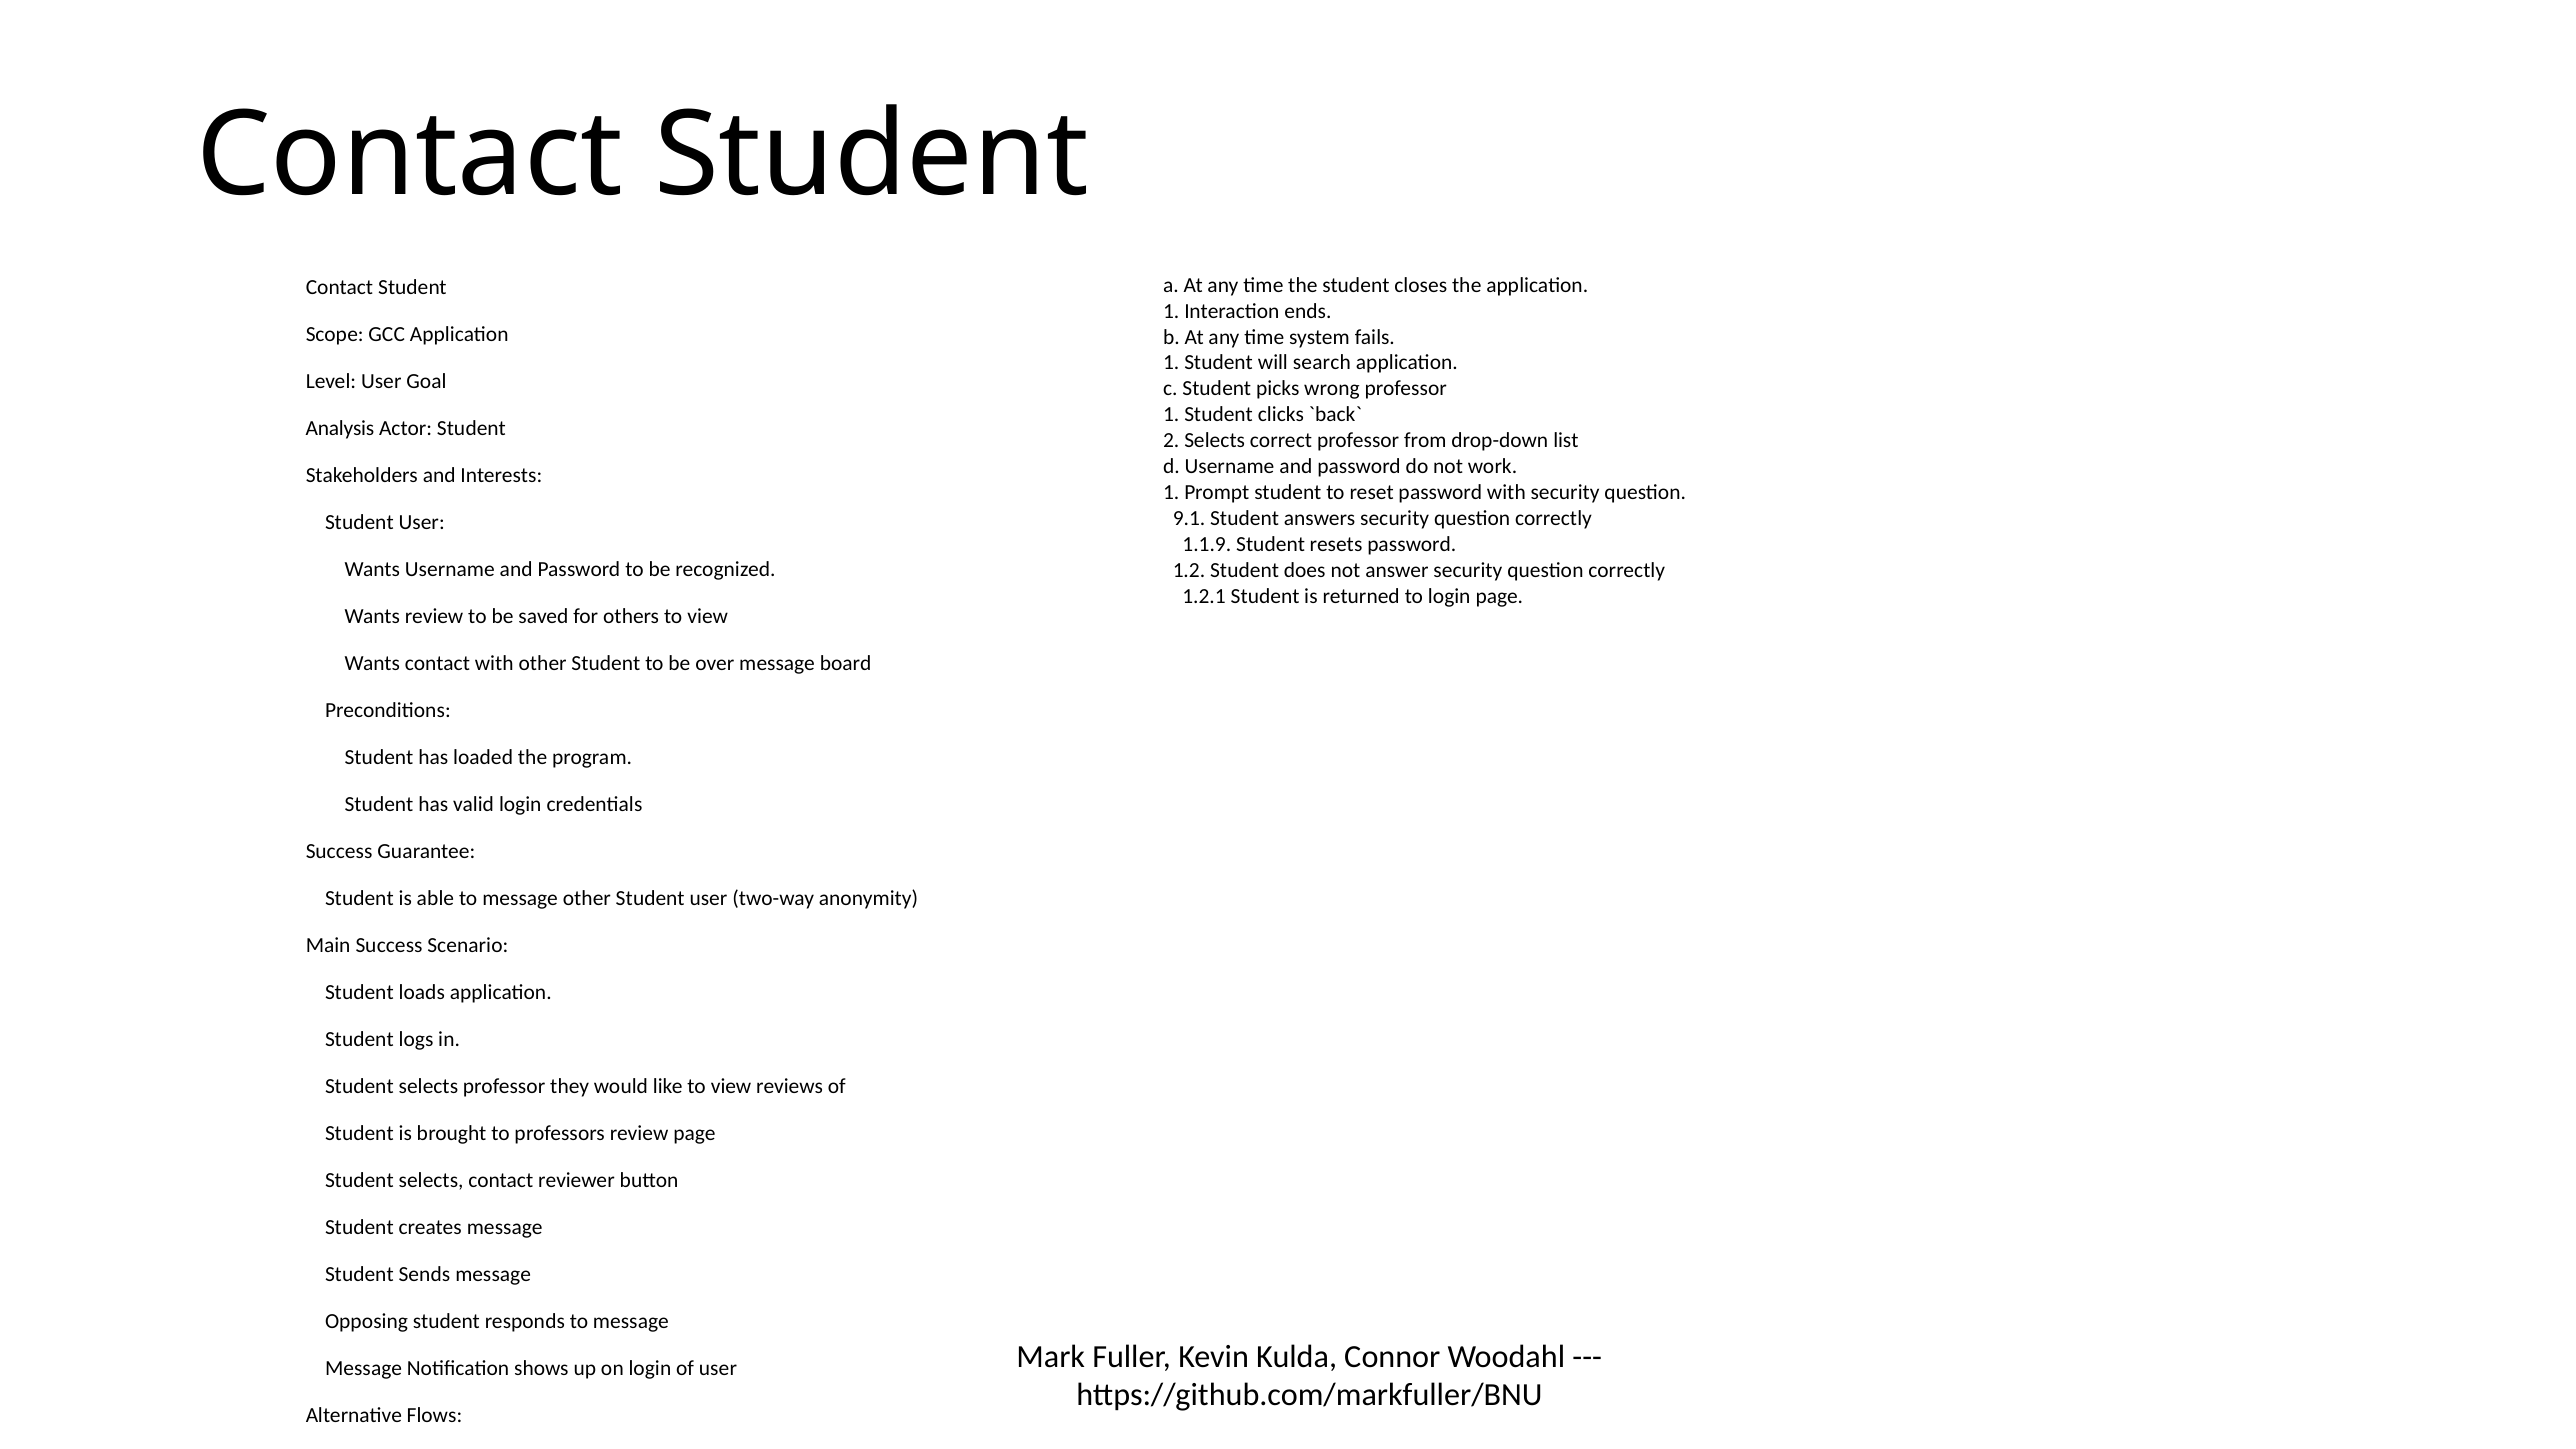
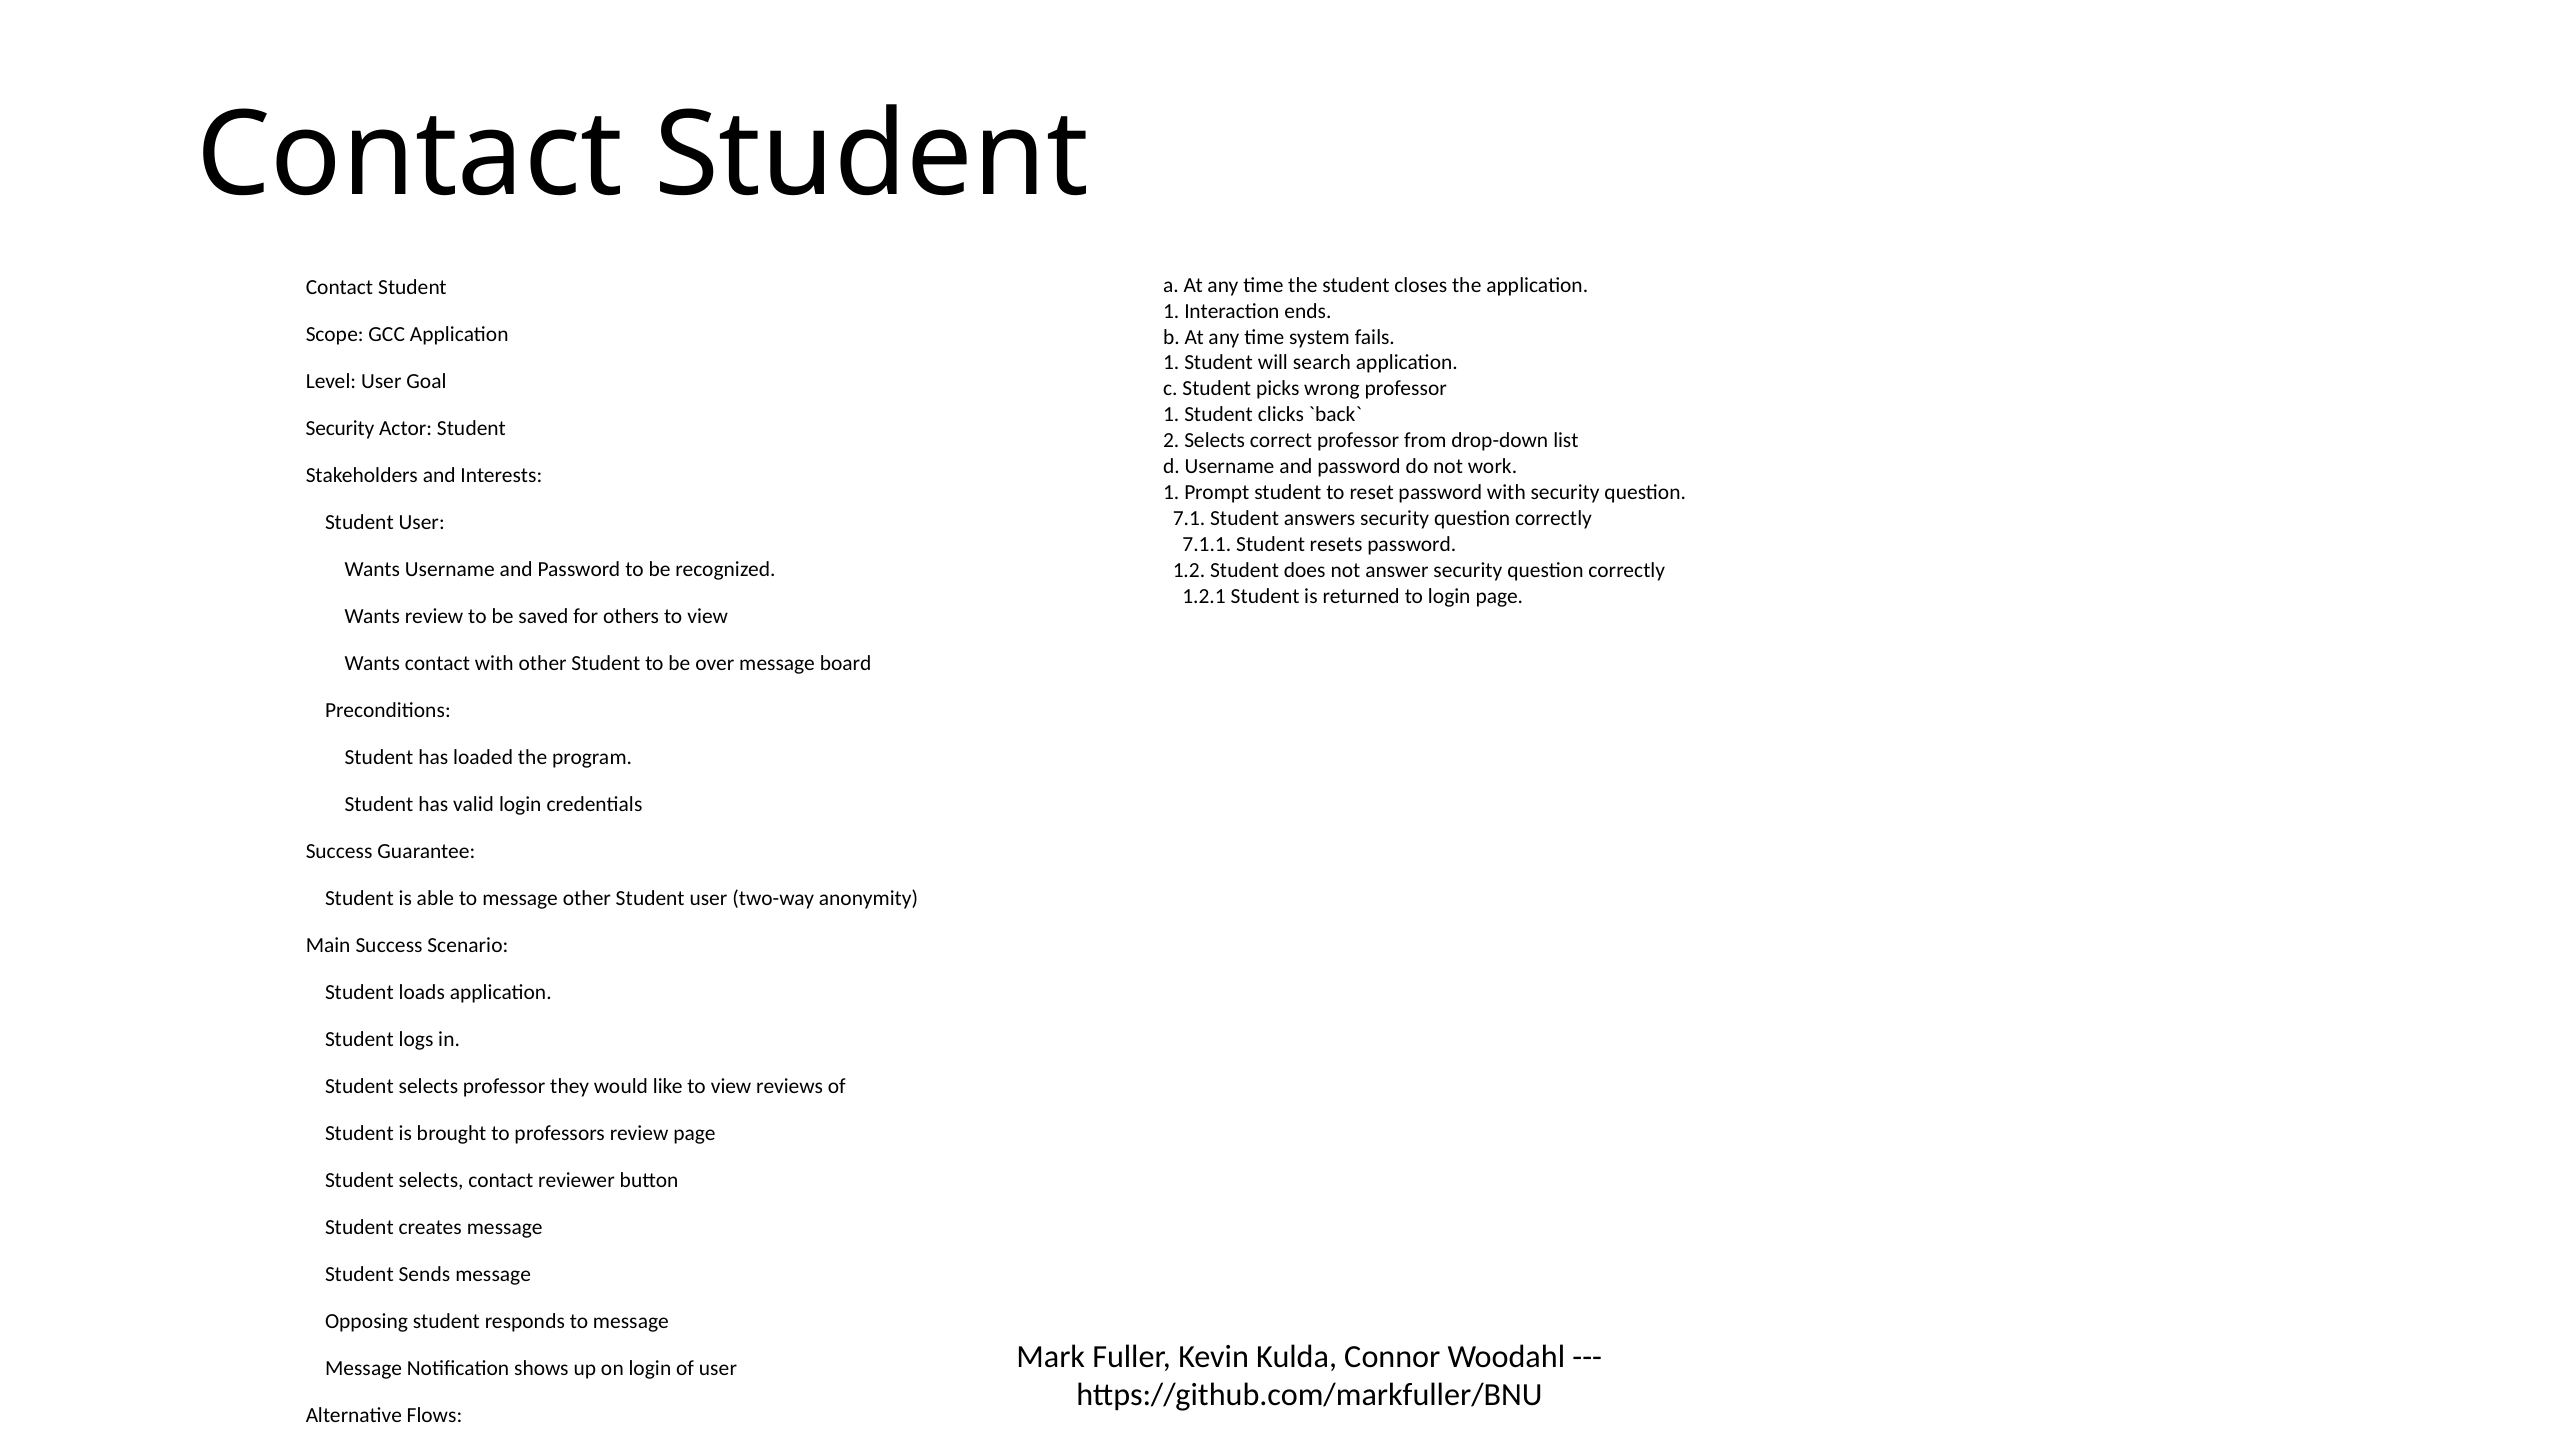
Analysis: Analysis -> Security (340, 429)
9.1: 9.1 -> 7.1 (1189, 519)
1.1.9: 1.1.9 -> 7.1.1 (1207, 544)
